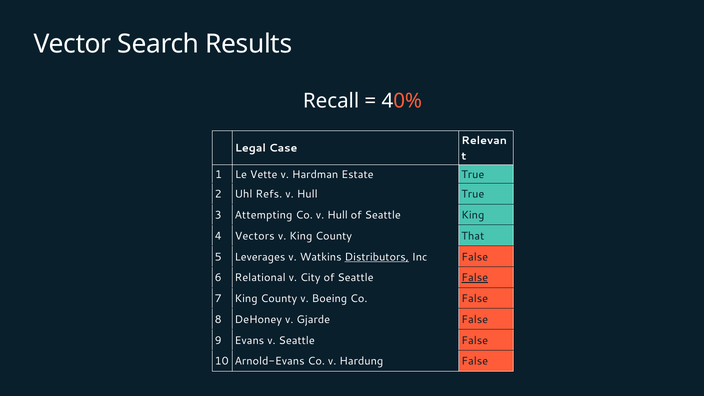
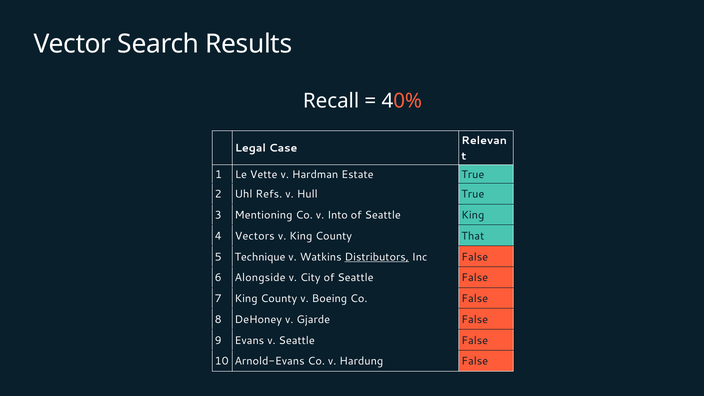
Attempting: Attempting -> Mentioning (264, 215)
Co v Hull: Hull -> Into (338, 215)
Leverages: Leverages -> Technique (260, 257)
Relational: Relational -> Alongside (260, 278)
False underline: present -> none (475, 278)
